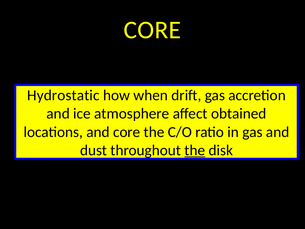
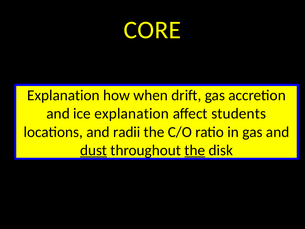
Hydrostatic: Hydrostatic -> Explanation (63, 95)
ice atmosphere: atmosphere -> explanation (132, 114)
obtained: obtained -> students (239, 114)
and core: core -> radii (127, 132)
dust underline: none -> present (94, 150)
